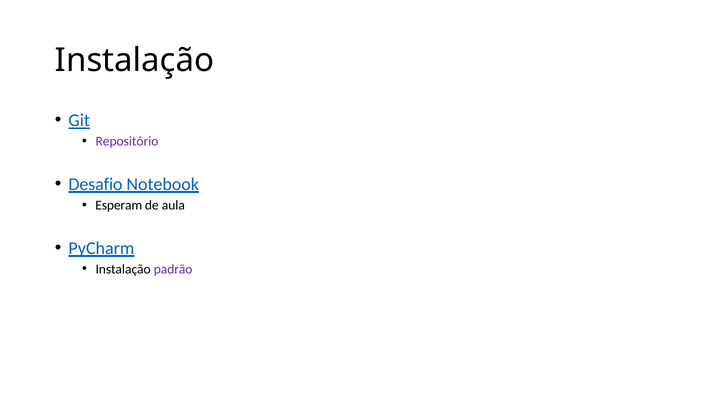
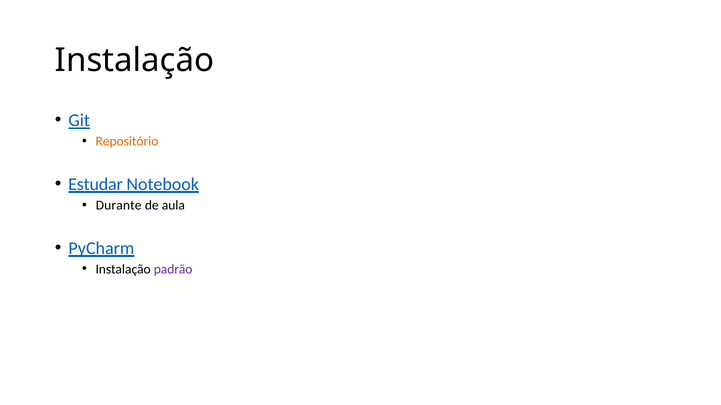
Repositório colour: purple -> orange (127, 141)
Desafio: Desafio -> Estudar (96, 185)
Esperam: Esperam -> Durante (119, 205)
